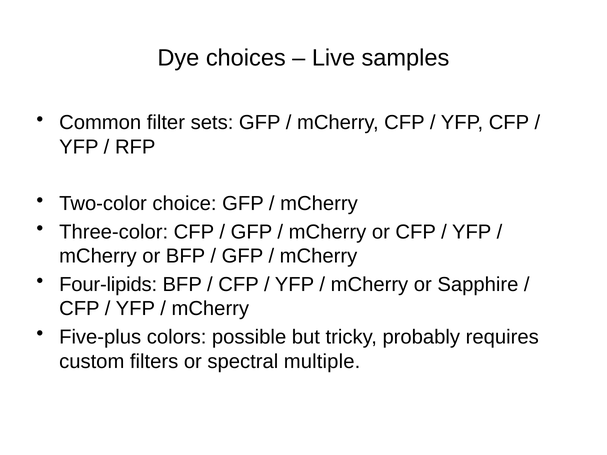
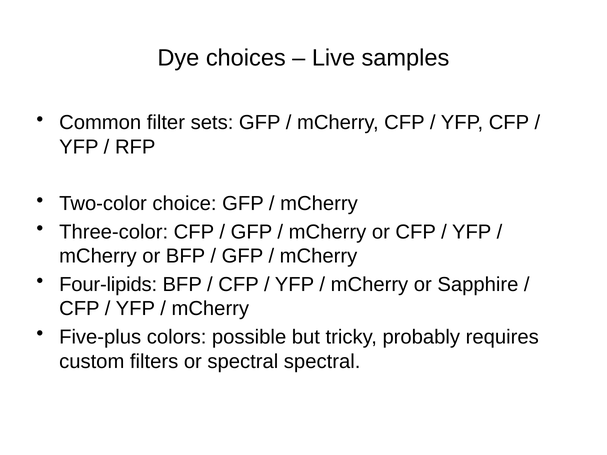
spectral multiple: multiple -> spectral (322, 362)
